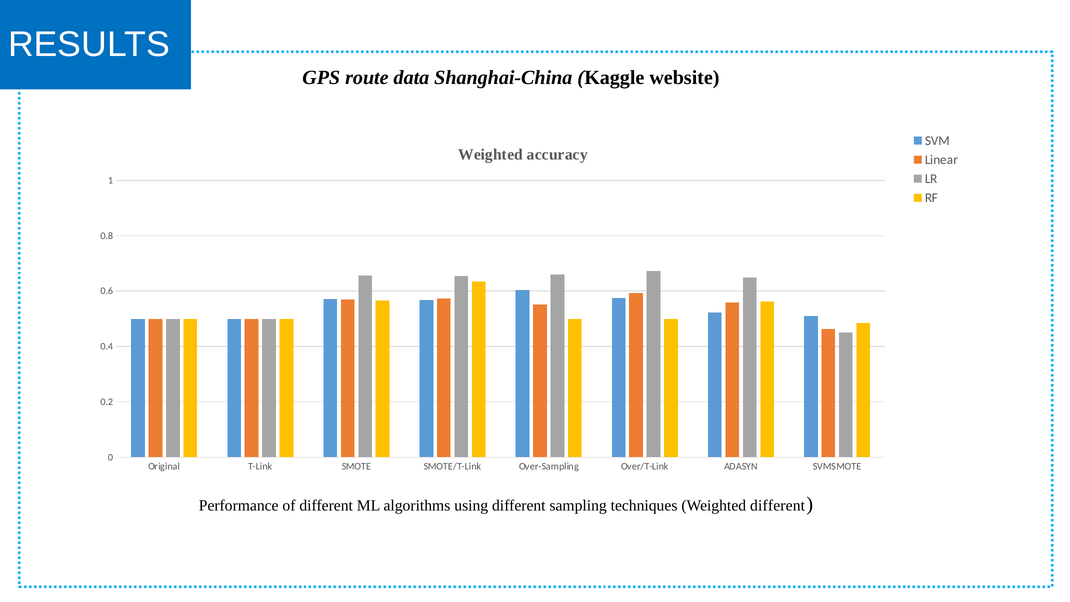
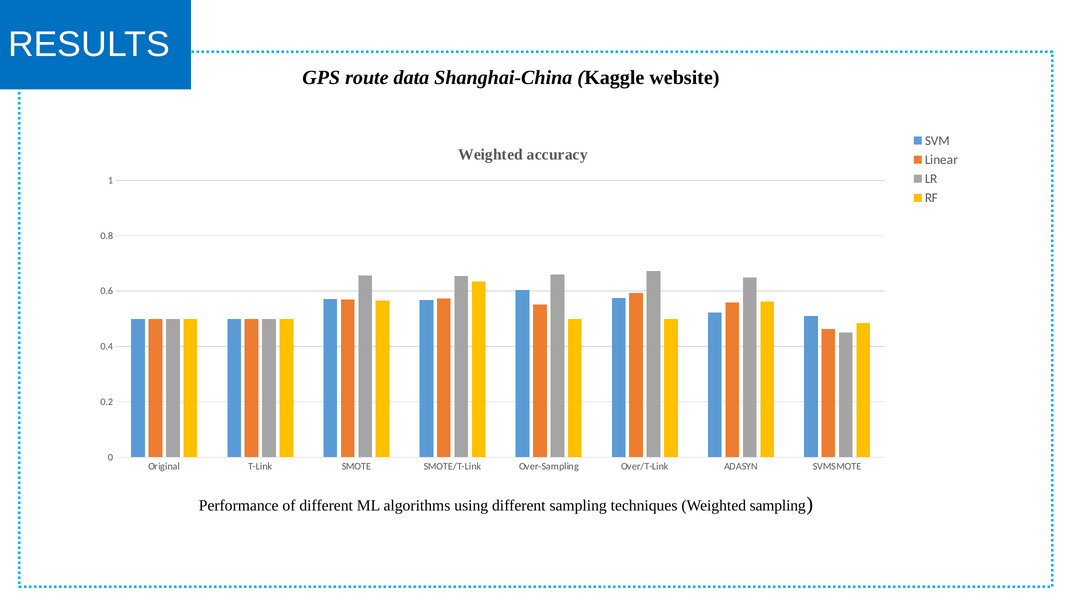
Weighted different: different -> sampling (778, 506)
